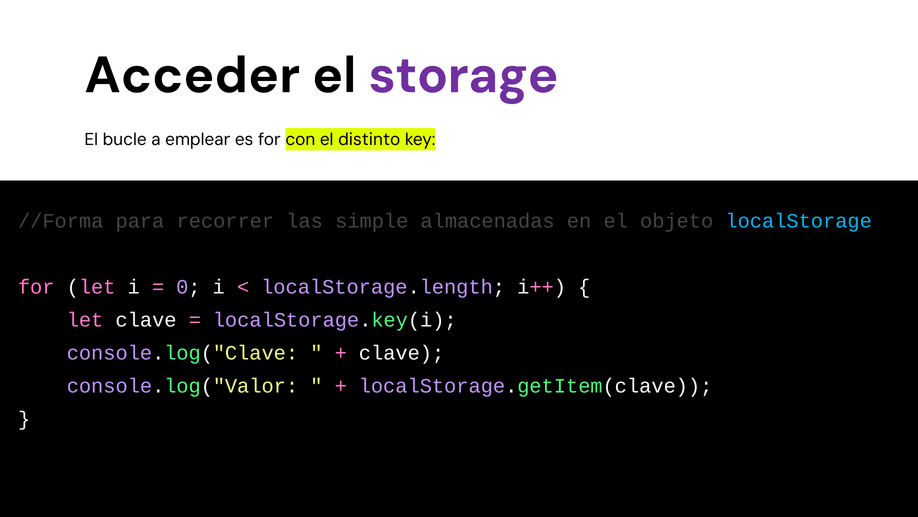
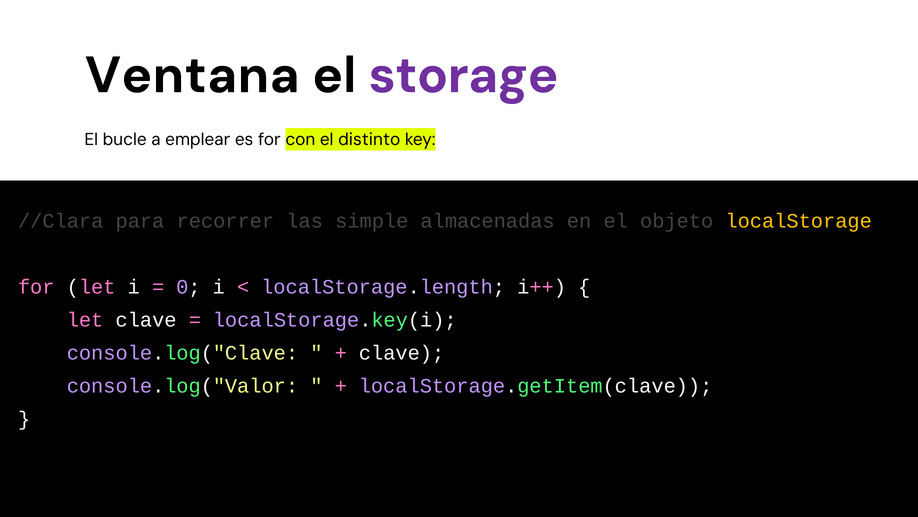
Acceder: Acceder -> Ventana (192, 75)
//Forma: //Forma -> //Clara (61, 221)
localStorage colour: light blue -> yellow (799, 221)
